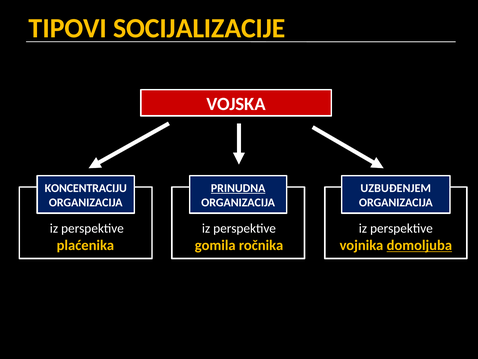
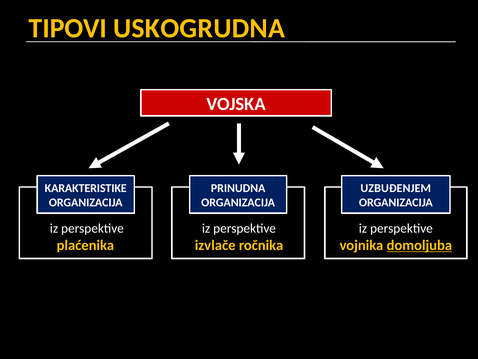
SOCIJALIZACIJE: SOCIJALIZACIJE -> USKOGRUDNA (199, 28)
KONCENTRACIJU: KONCENTRACIJU -> KARAKTERISTIKE (86, 188)
PRINUDNA underline: present -> none (238, 188)
gomila: gomila -> izvlače (215, 245)
